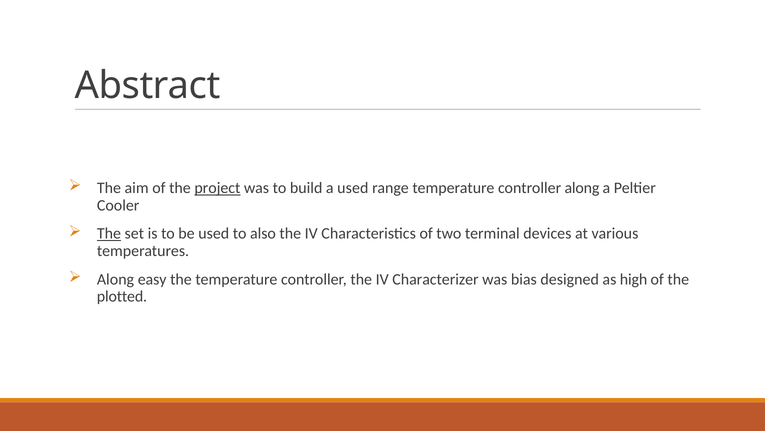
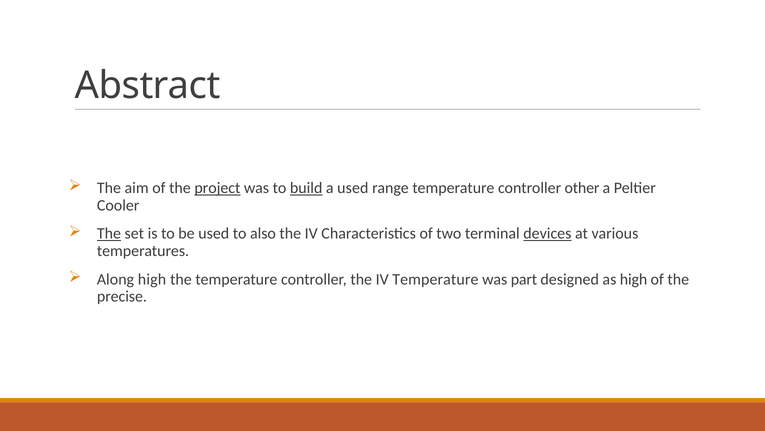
build underline: none -> present (306, 188)
controller along: along -> other (582, 188)
devices underline: none -> present (547, 233)
Along easy: easy -> high (152, 279)
IV Characterizer: Characterizer -> Temperature (435, 279)
bias: bias -> part (524, 279)
plotted: plotted -> precise (122, 296)
